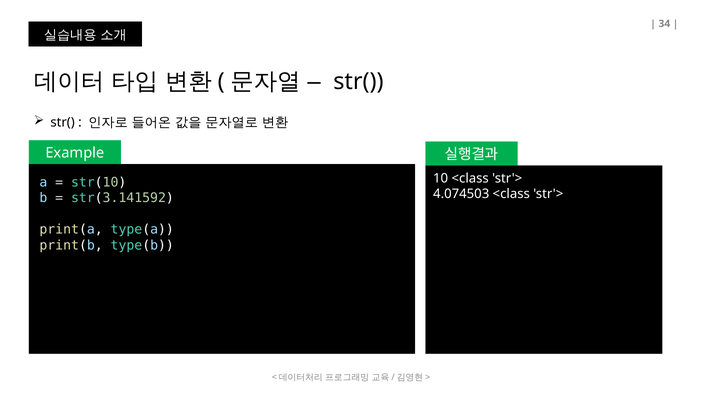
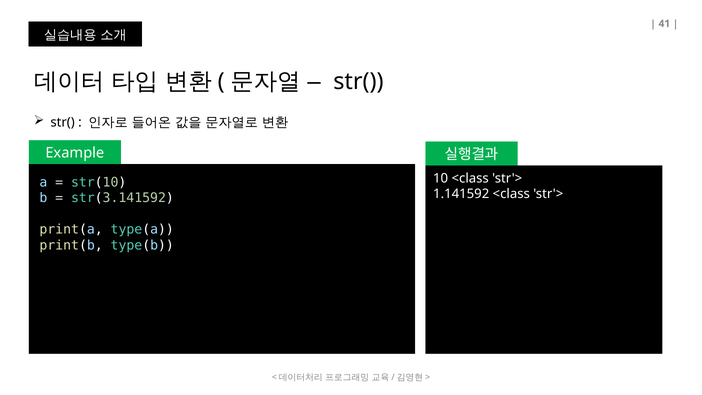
34: 34 -> 41 (664, 24)
4.074503: 4.074503 -> 1.141592 (461, 194)
